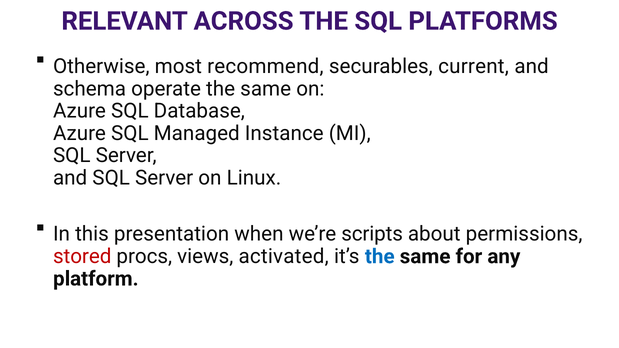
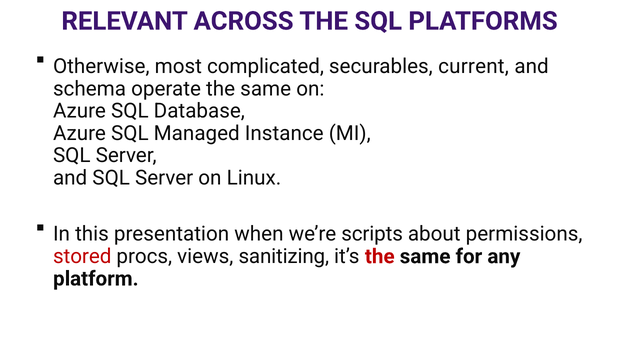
recommend: recommend -> complicated (266, 66)
activated: activated -> sanitizing (284, 257)
the colour: blue -> red (380, 257)
